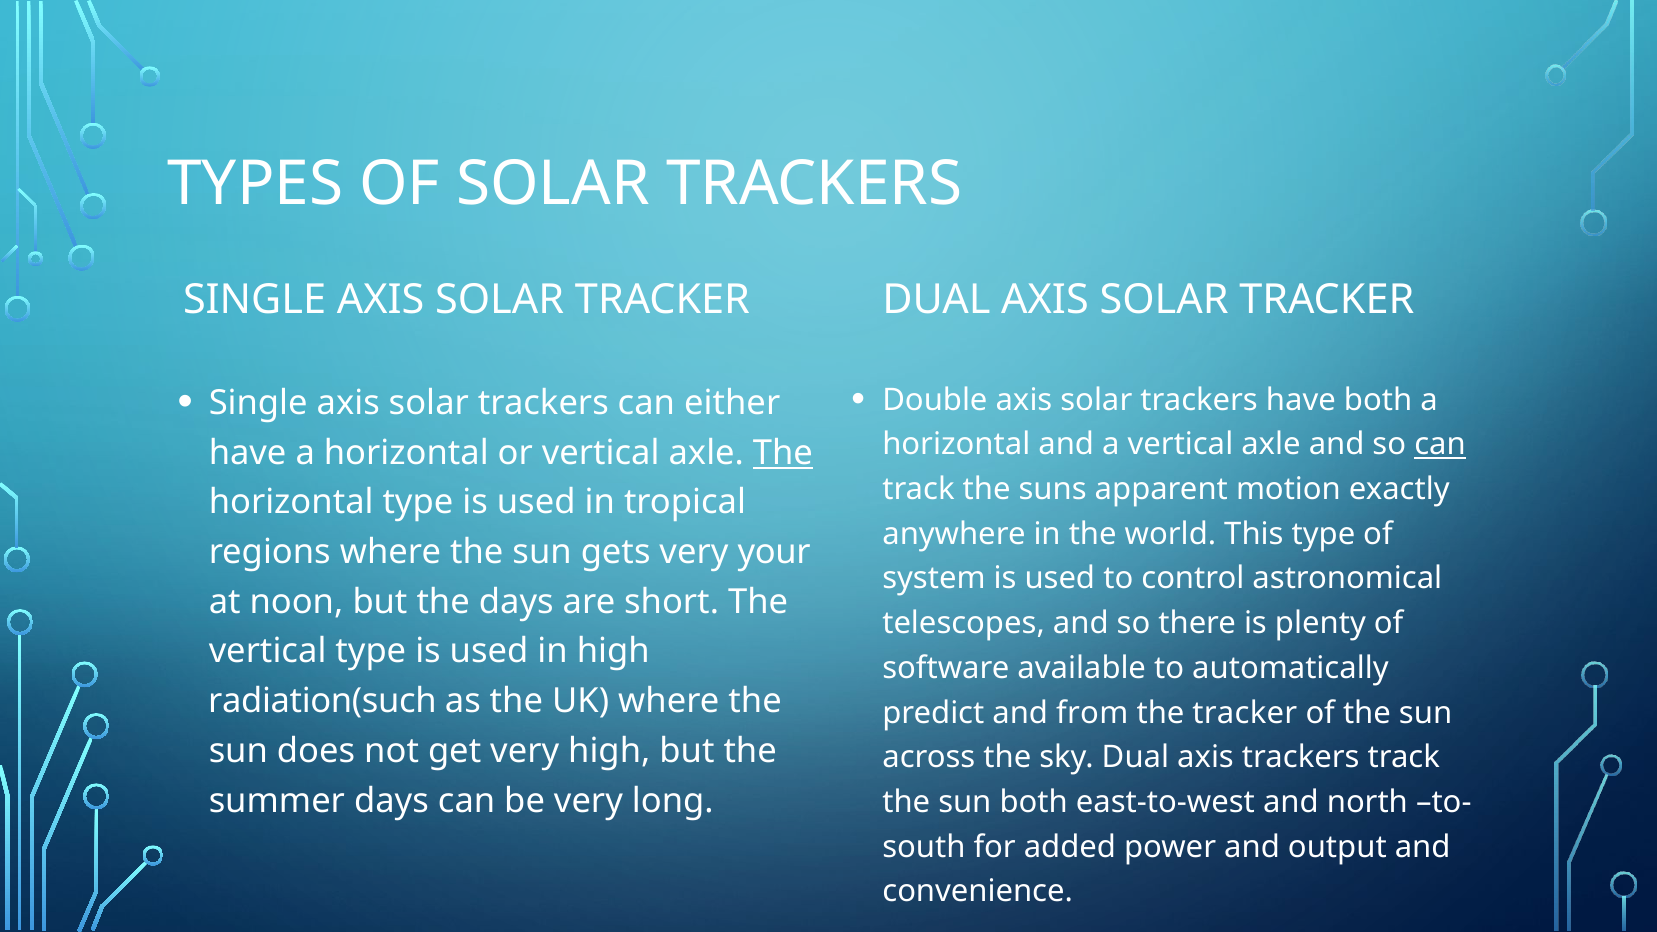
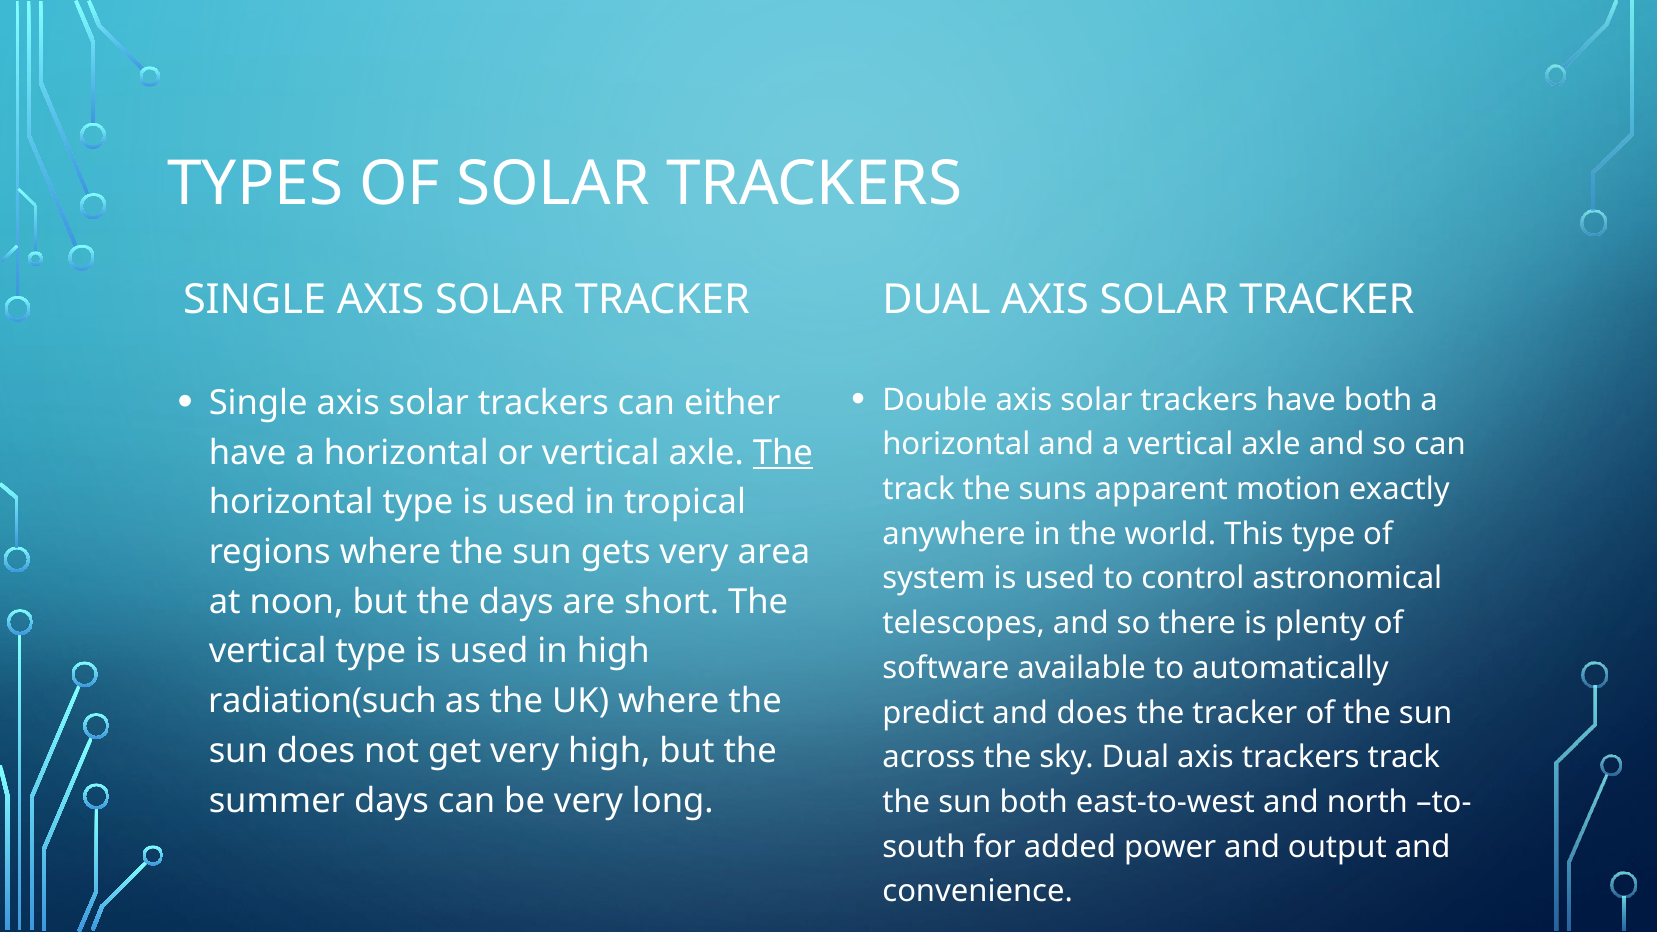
can underline: present -> none (1440, 445)
your: your -> area (774, 552)
and from: from -> does (1092, 713)
